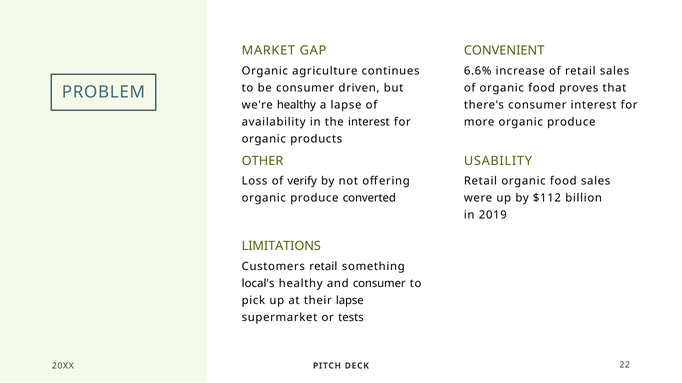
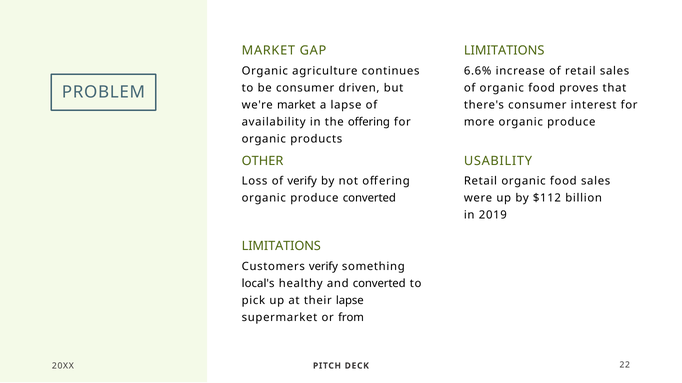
CONVENIENT: CONVENIENT -> LIMITATIONS (504, 51)
we're healthy: healthy -> market (296, 105)
the interest: interest -> offering (369, 122)
Customers retail: retail -> verify (323, 267)
and consumer: consumer -> converted (379, 284)
tests: tests -> from (351, 318)
